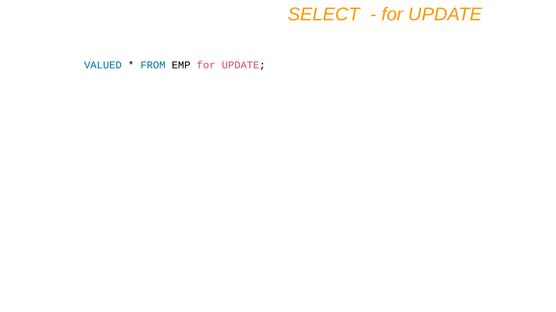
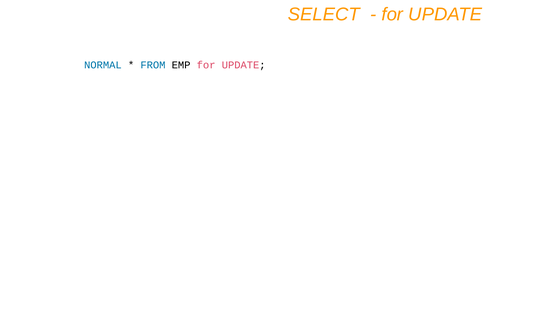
VALUED: VALUED -> NORMAL (103, 65)
